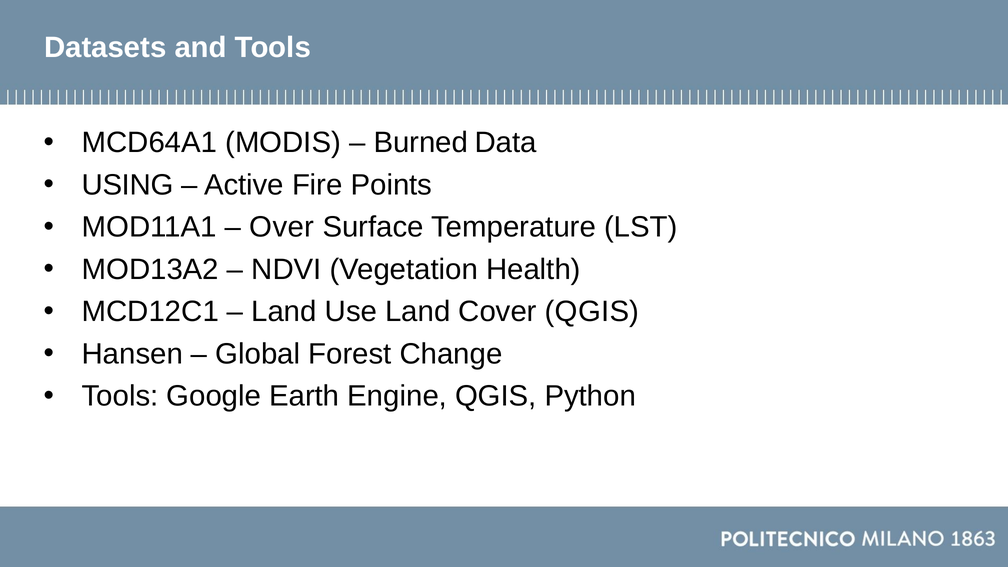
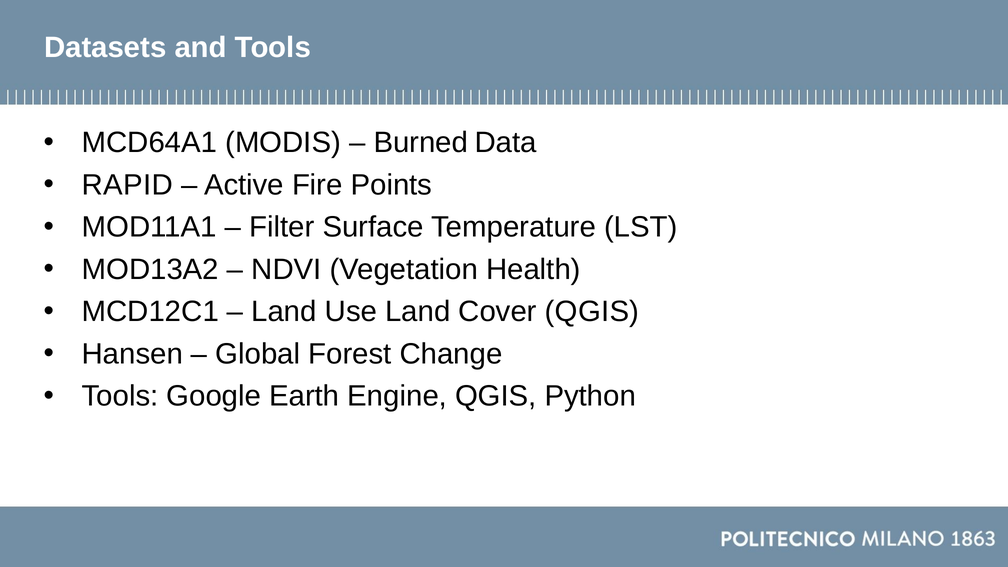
USING: USING -> RAPID (127, 185)
Over: Over -> Filter (282, 227)
